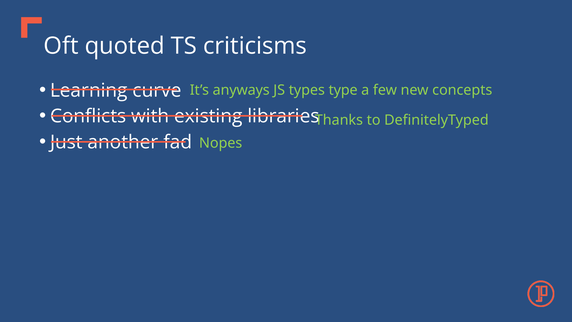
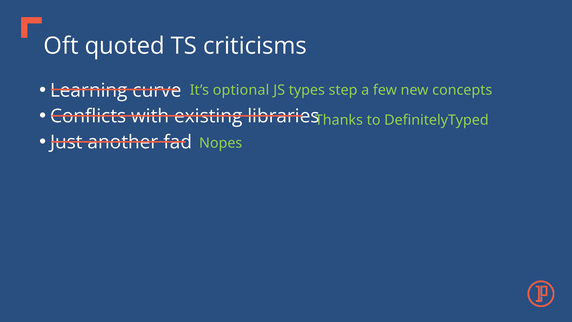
anyways: anyways -> optional (241, 90)
type: type -> step (343, 90)
